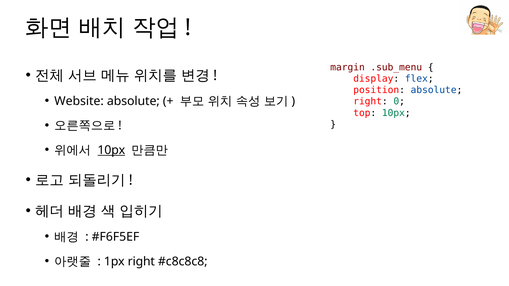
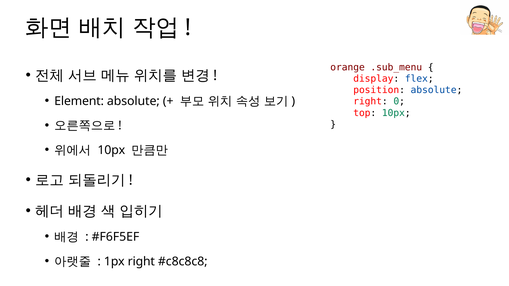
margin: margin -> orange (348, 67)
Website: Website -> Element (79, 101)
10px underline: present -> none (111, 150)
